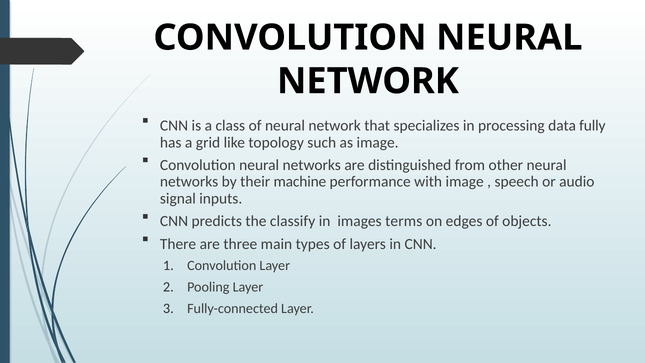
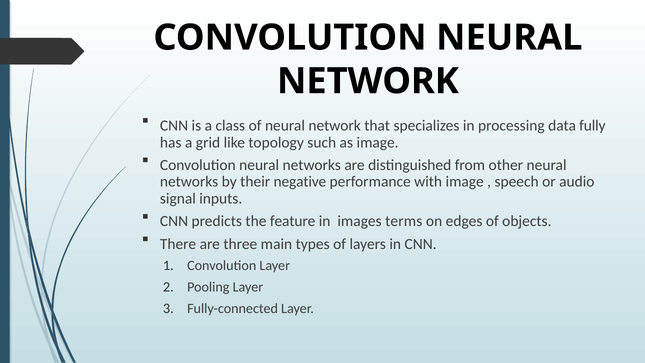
machine: machine -> negative (300, 182)
classify: classify -> feature (293, 221)
